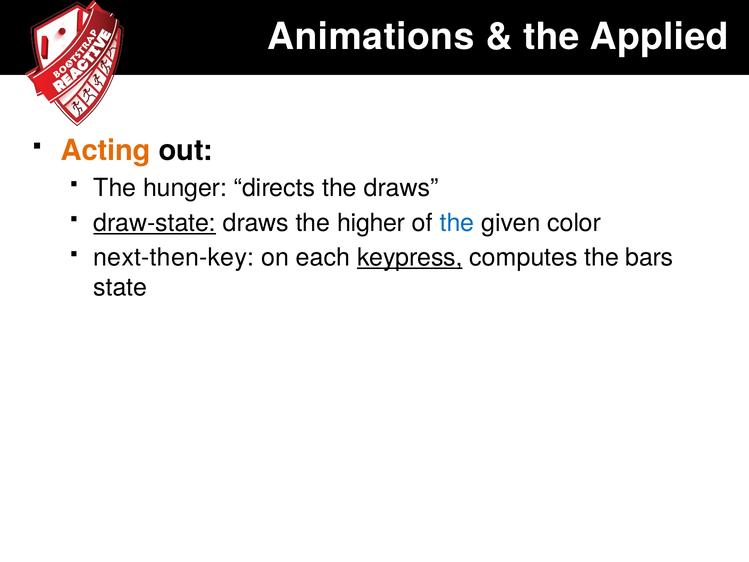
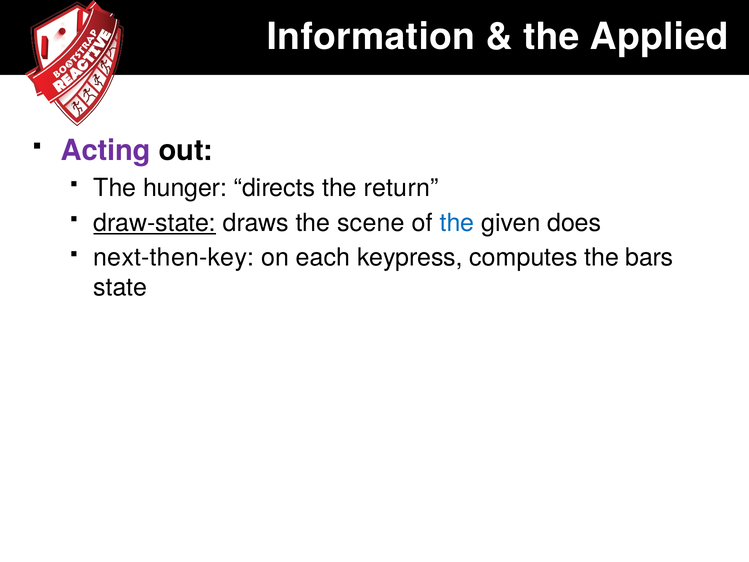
Animations: Animations -> Information (371, 37)
Acting colour: orange -> purple (106, 151)
the draws: draws -> return (401, 188)
higher: higher -> scene (371, 223)
color: color -> does (574, 223)
keypress underline: present -> none (410, 258)
